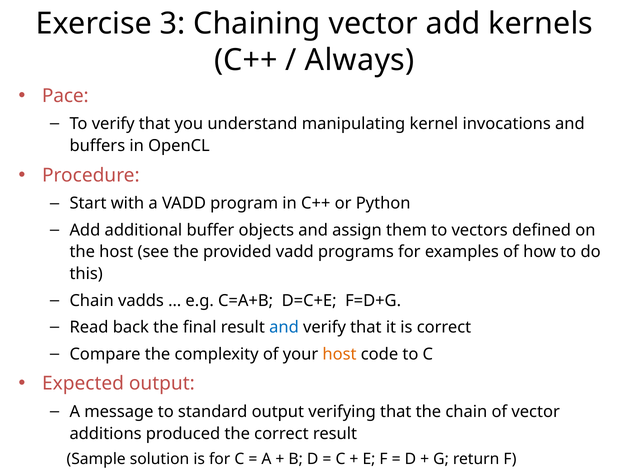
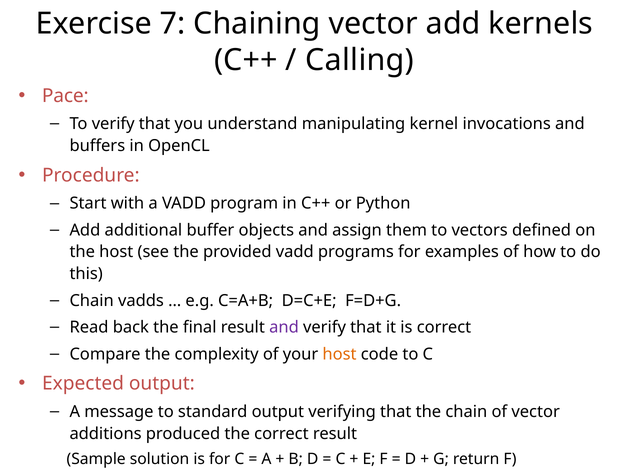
3: 3 -> 7 (173, 24)
Always: Always -> Calling (360, 60)
and colour: blue -> purple (284, 327)
